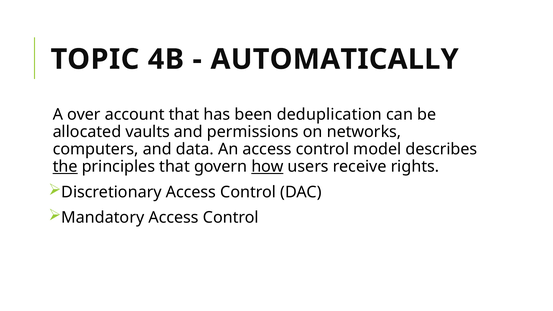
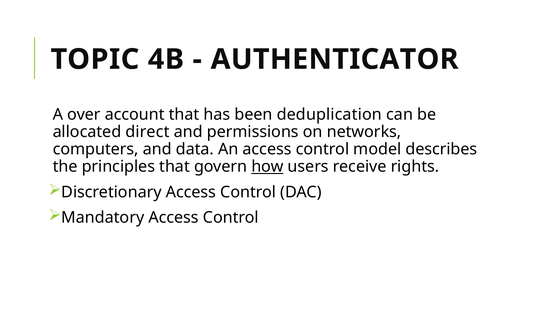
AUTOMATICALLY: AUTOMATICALLY -> AUTHENTICATOR (335, 59)
vaults: vaults -> direct (147, 132)
the underline: present -> none (65, 167)
